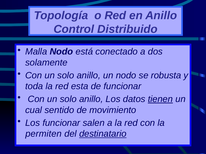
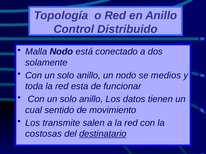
robusta: robusta -> medios (166, 76)
tienen underline: present -> none (160, 99)
Los funcionar: funcionar -> transmite (61, 123)
permiten: permiten -> costosas (44, 134)
